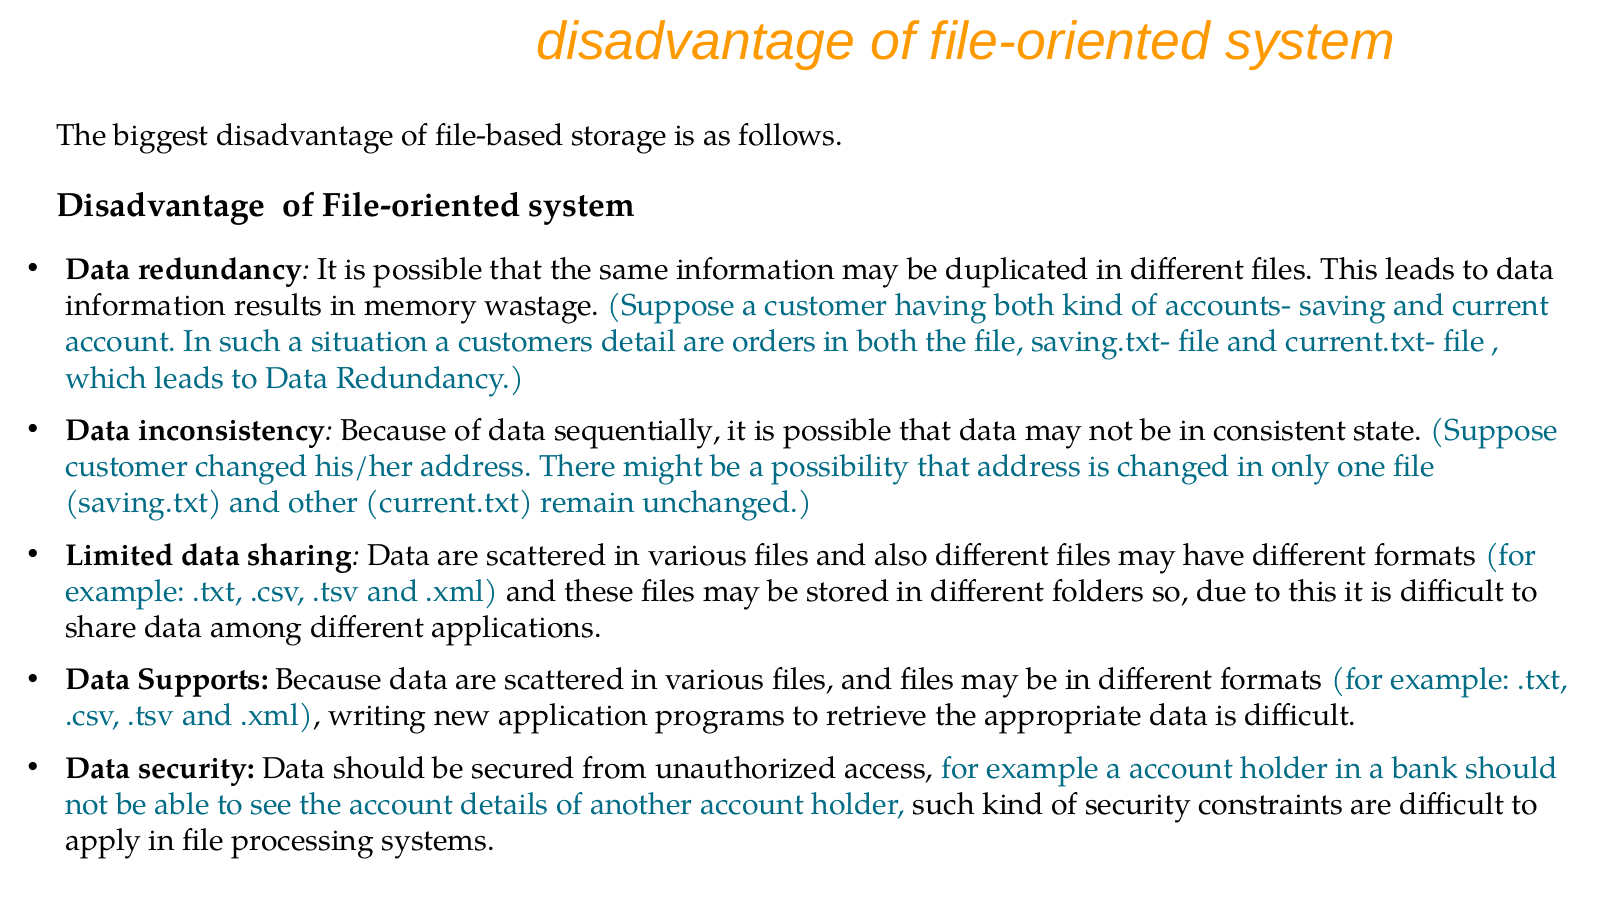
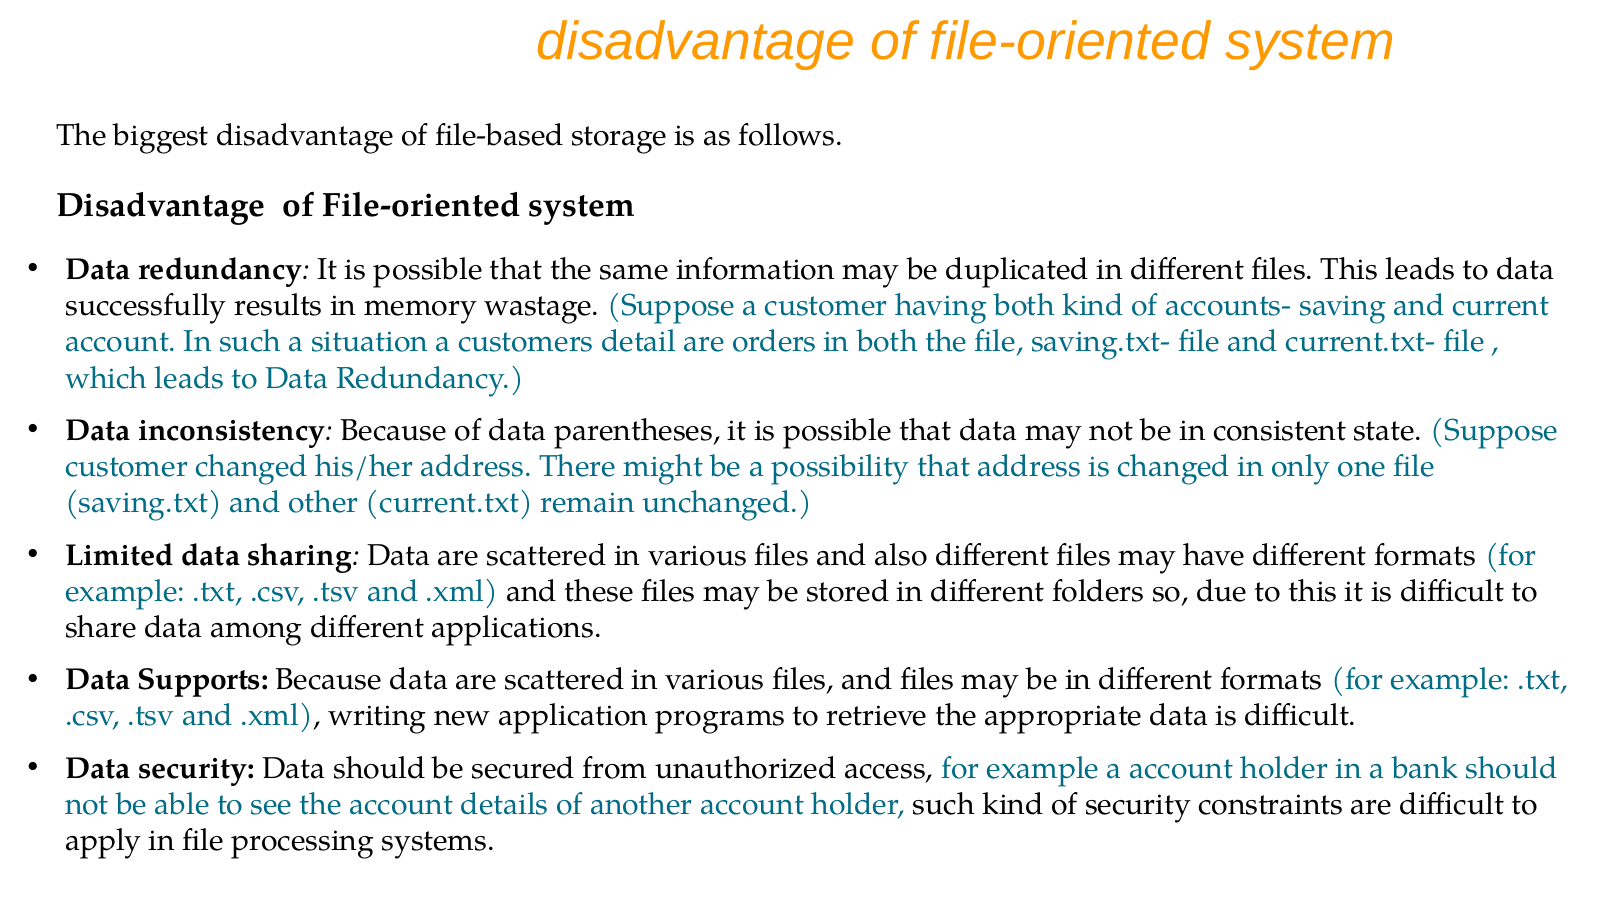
information: information -> successfully (146, 306)
sequentially: sequentially -> parentheses (637, 430)
